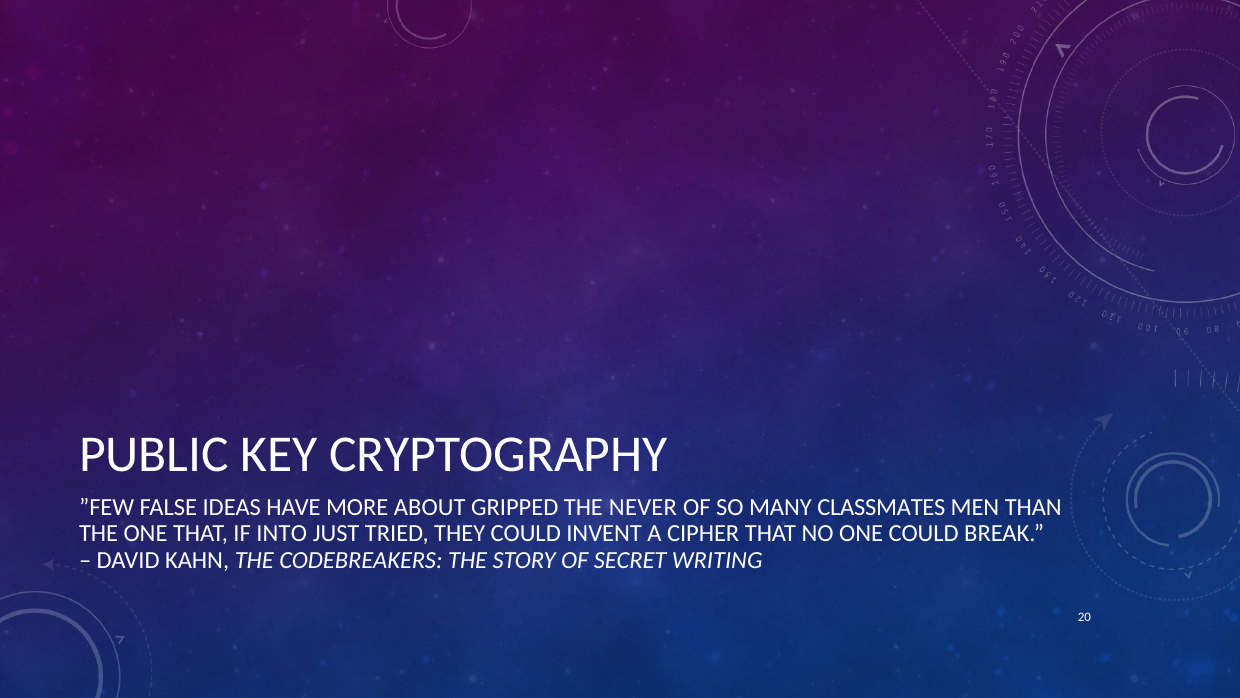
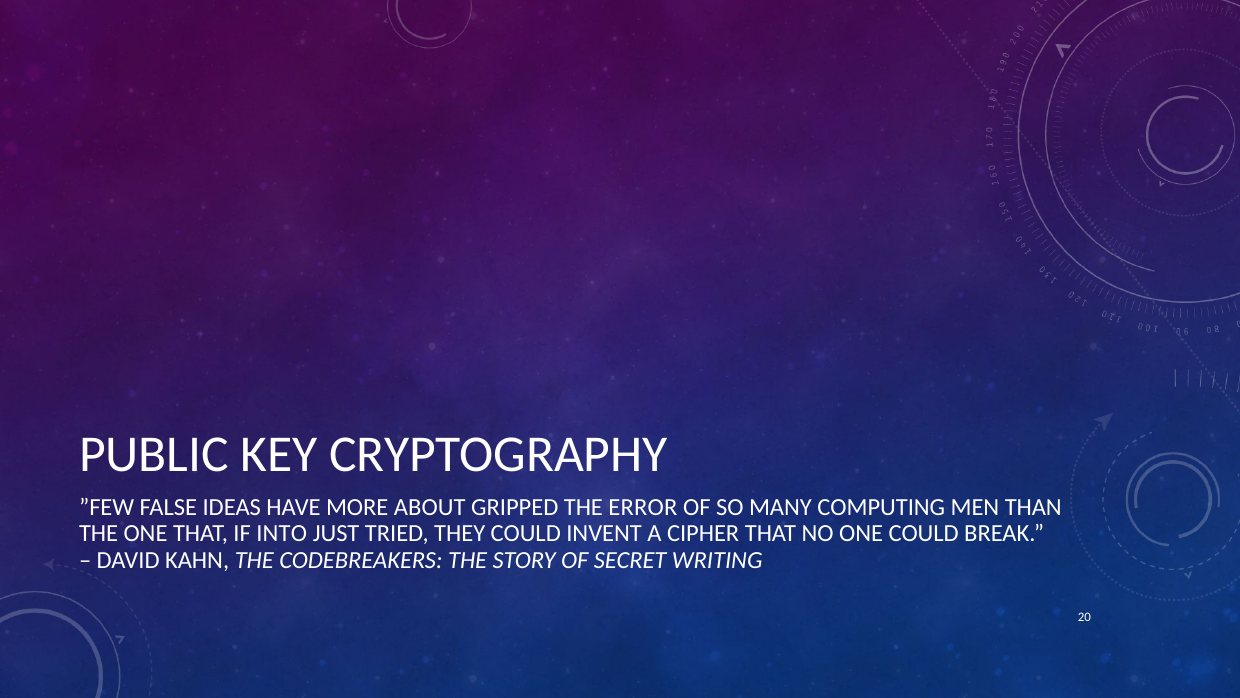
NEVER: NEVER -> ERROR (643, 507)
CLASSMATES: CLASSMATES -> COMPUTING (881, 507)
